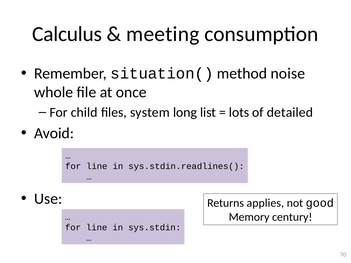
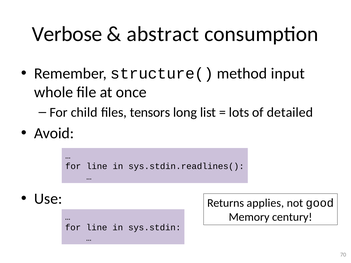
Calculus: Calculus -> Verbose (67, 34)
meeting: meeting -> abstract (163, 34)
situation(: situation( -> structure( (162, 74)
noise: noise -> input (288, 74)
system: system -> tensors (150, 113)
